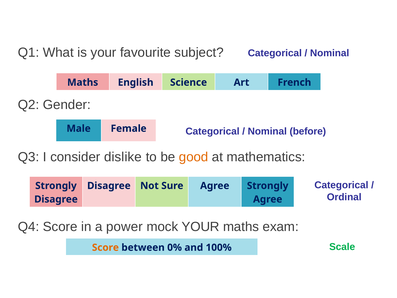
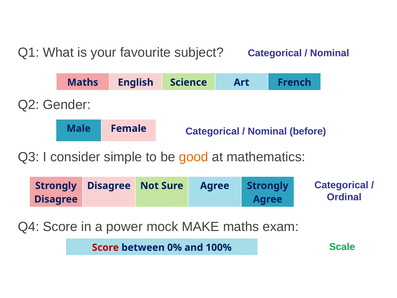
dislike: dislike -> simple (123, 157)
mock YOUR: YOUR -> MAKE (201, 227)
Score colour: orange -> red (105, 247)
